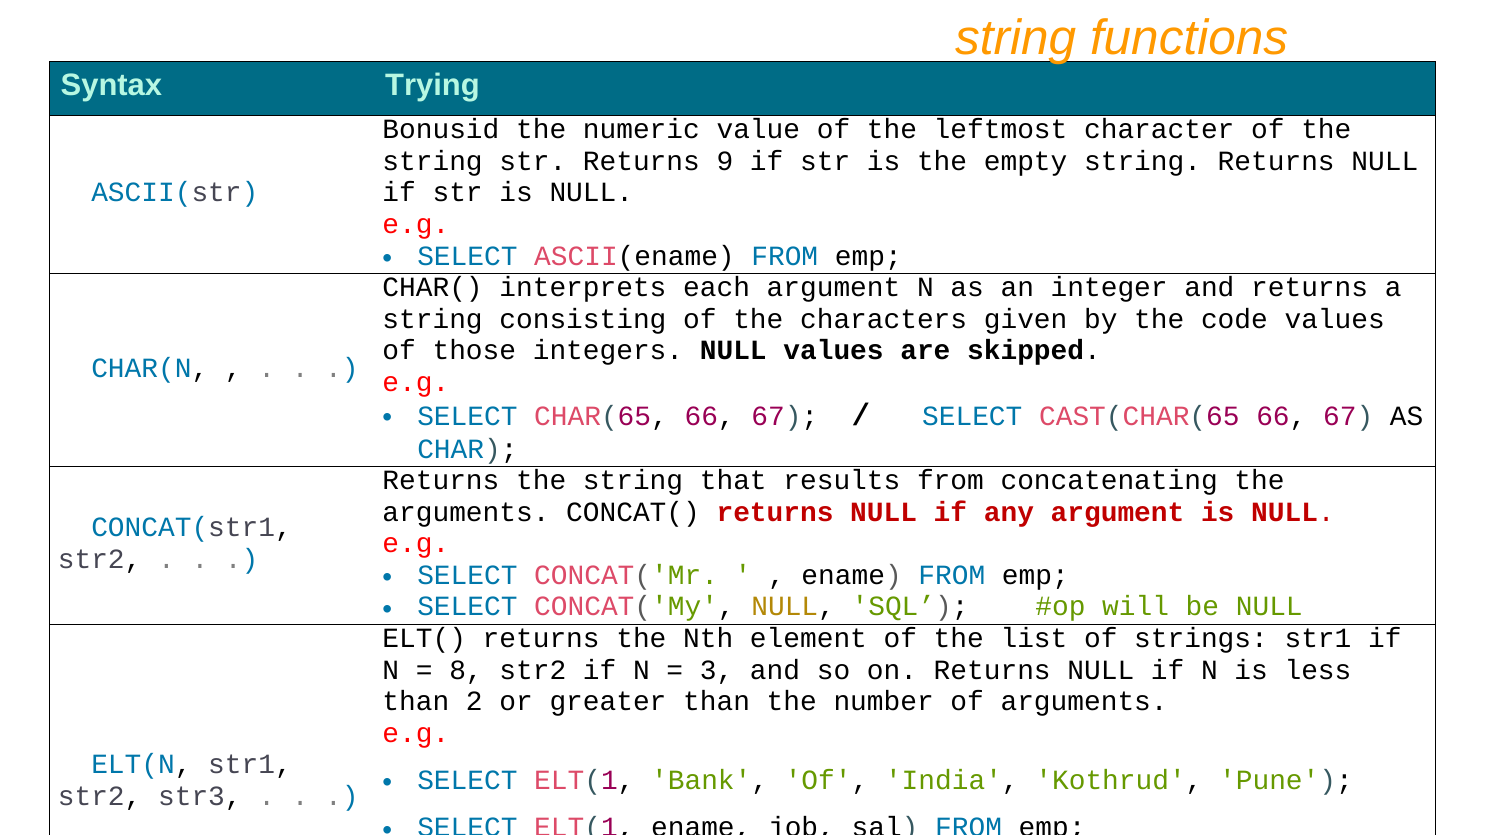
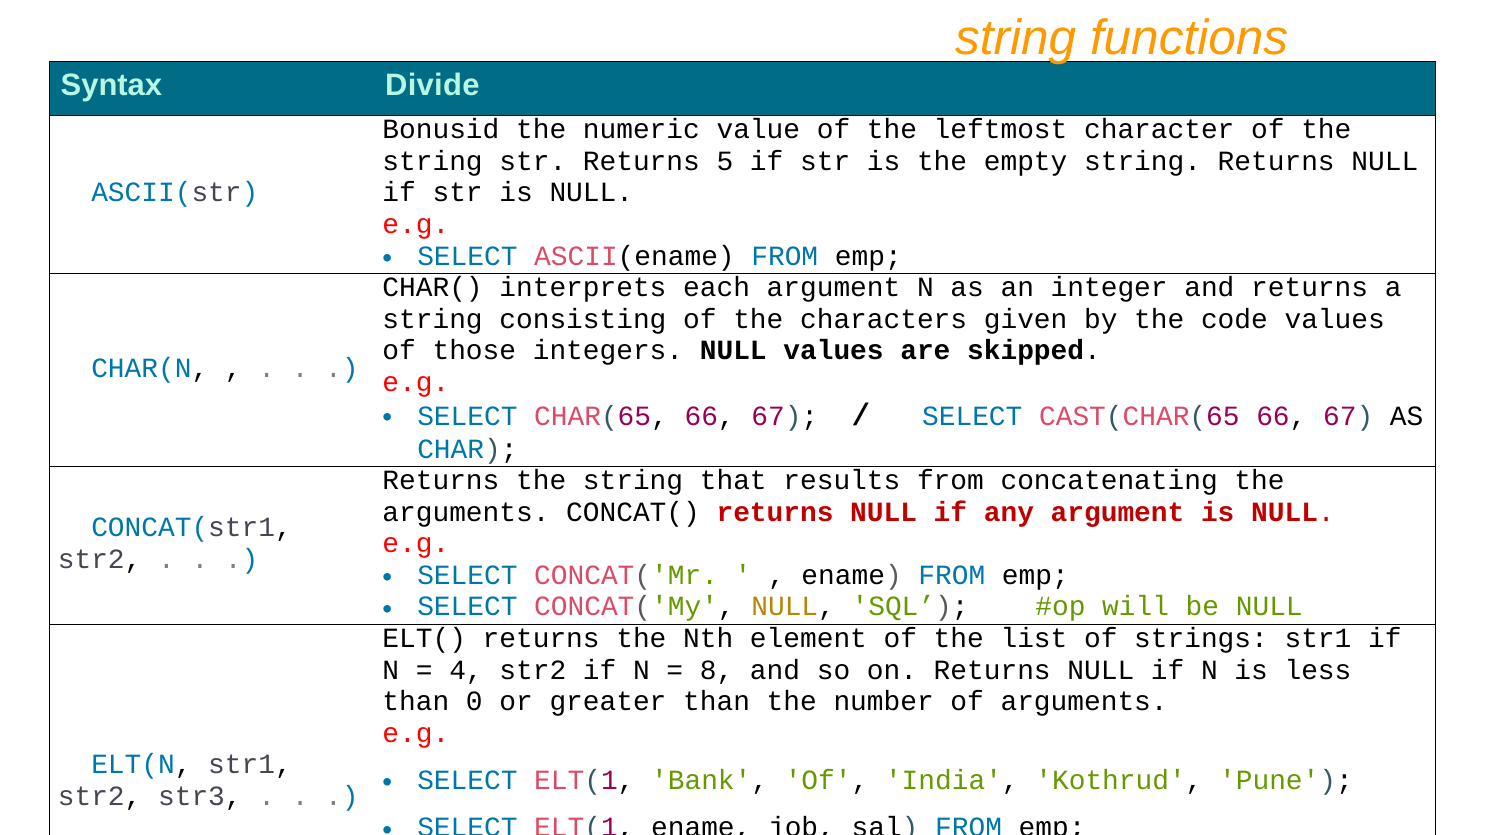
Trying: Trying -> Divide (432, 85)
9: 9 -> 5 (725, 161)
8: 8 -> 4 (466, 670)
3: 3 -> 8 (717, 670)
2: 2 -> 0 (474, 702)
